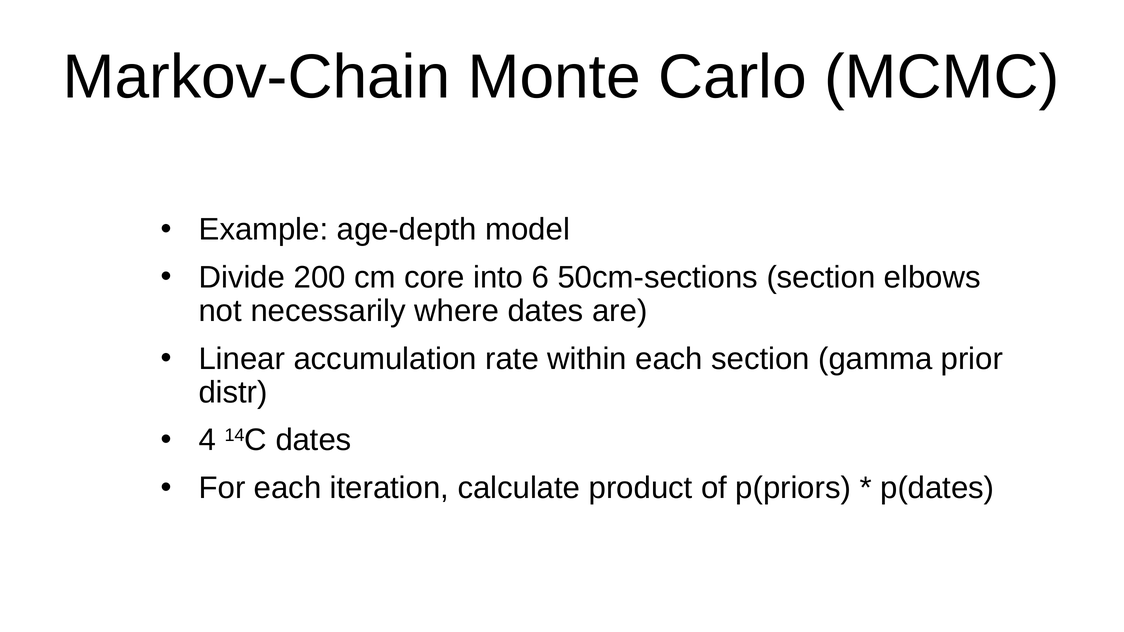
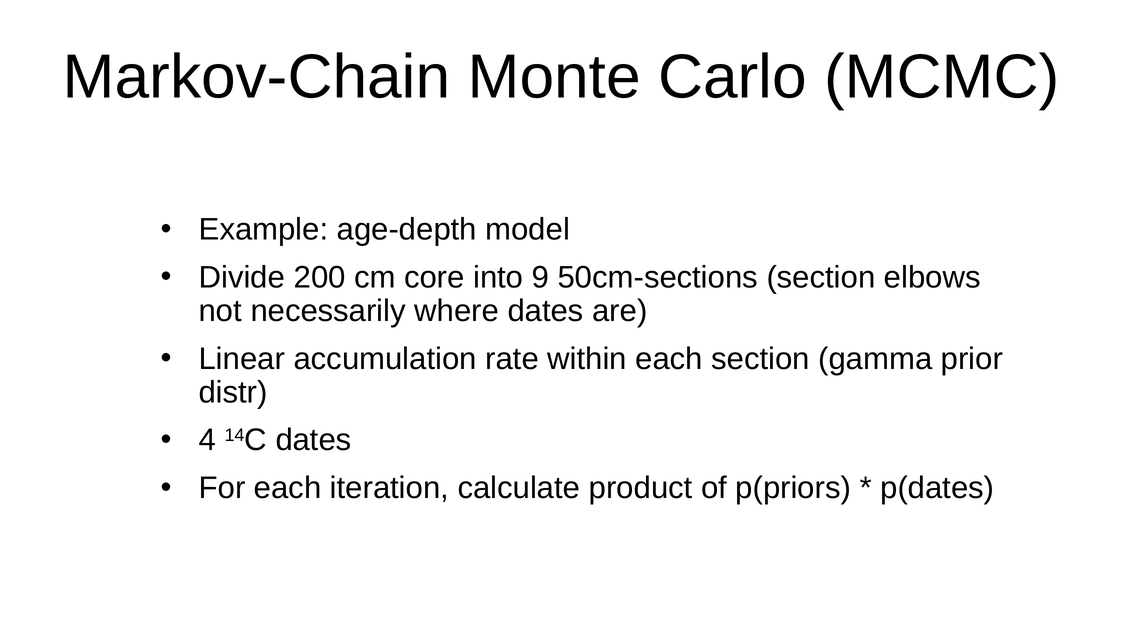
6: 6 -> 9 (541, 277)
